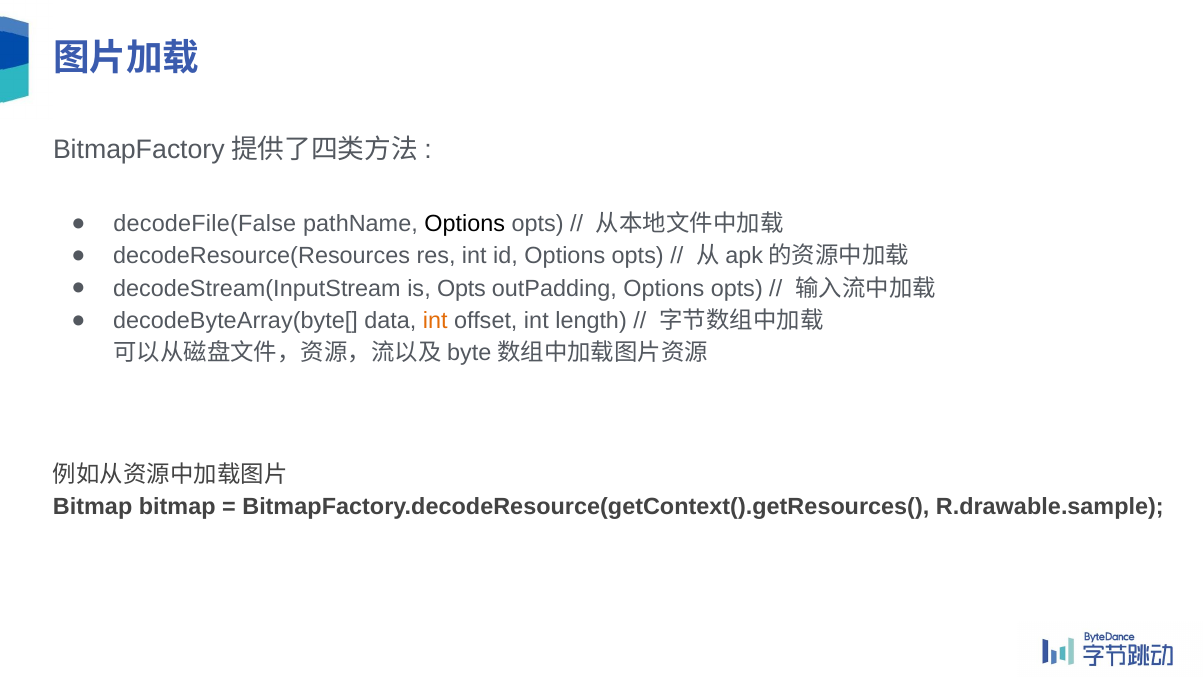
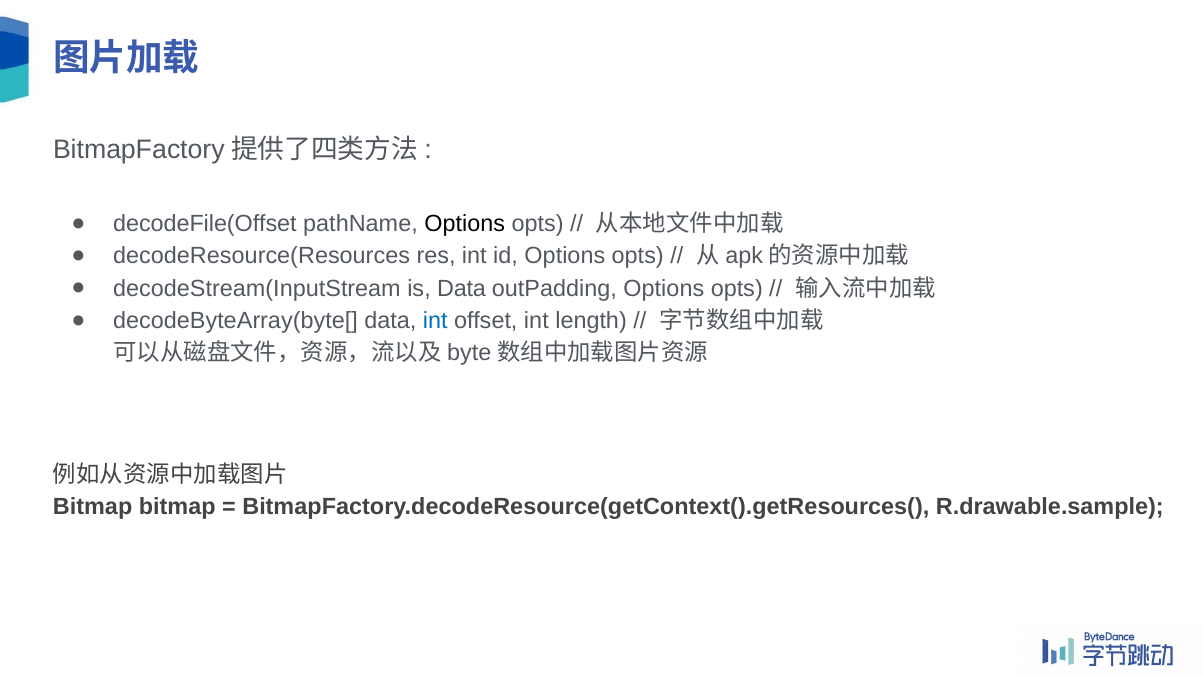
decodeFile(False: decodeFile(False -> decodeFile(Offset (205, 224)
is Opts: Opts -> Data (461, 288)
int colour: orange -> blue (435, 320)
